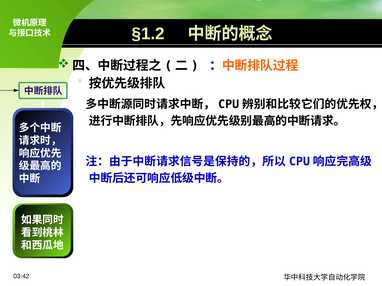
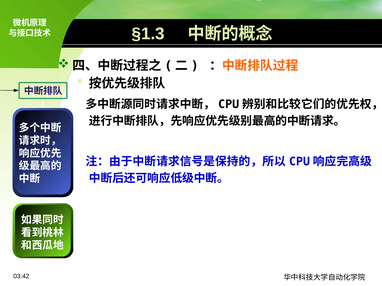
§1.2: §1.2 -> §1.3 (148, 34)
